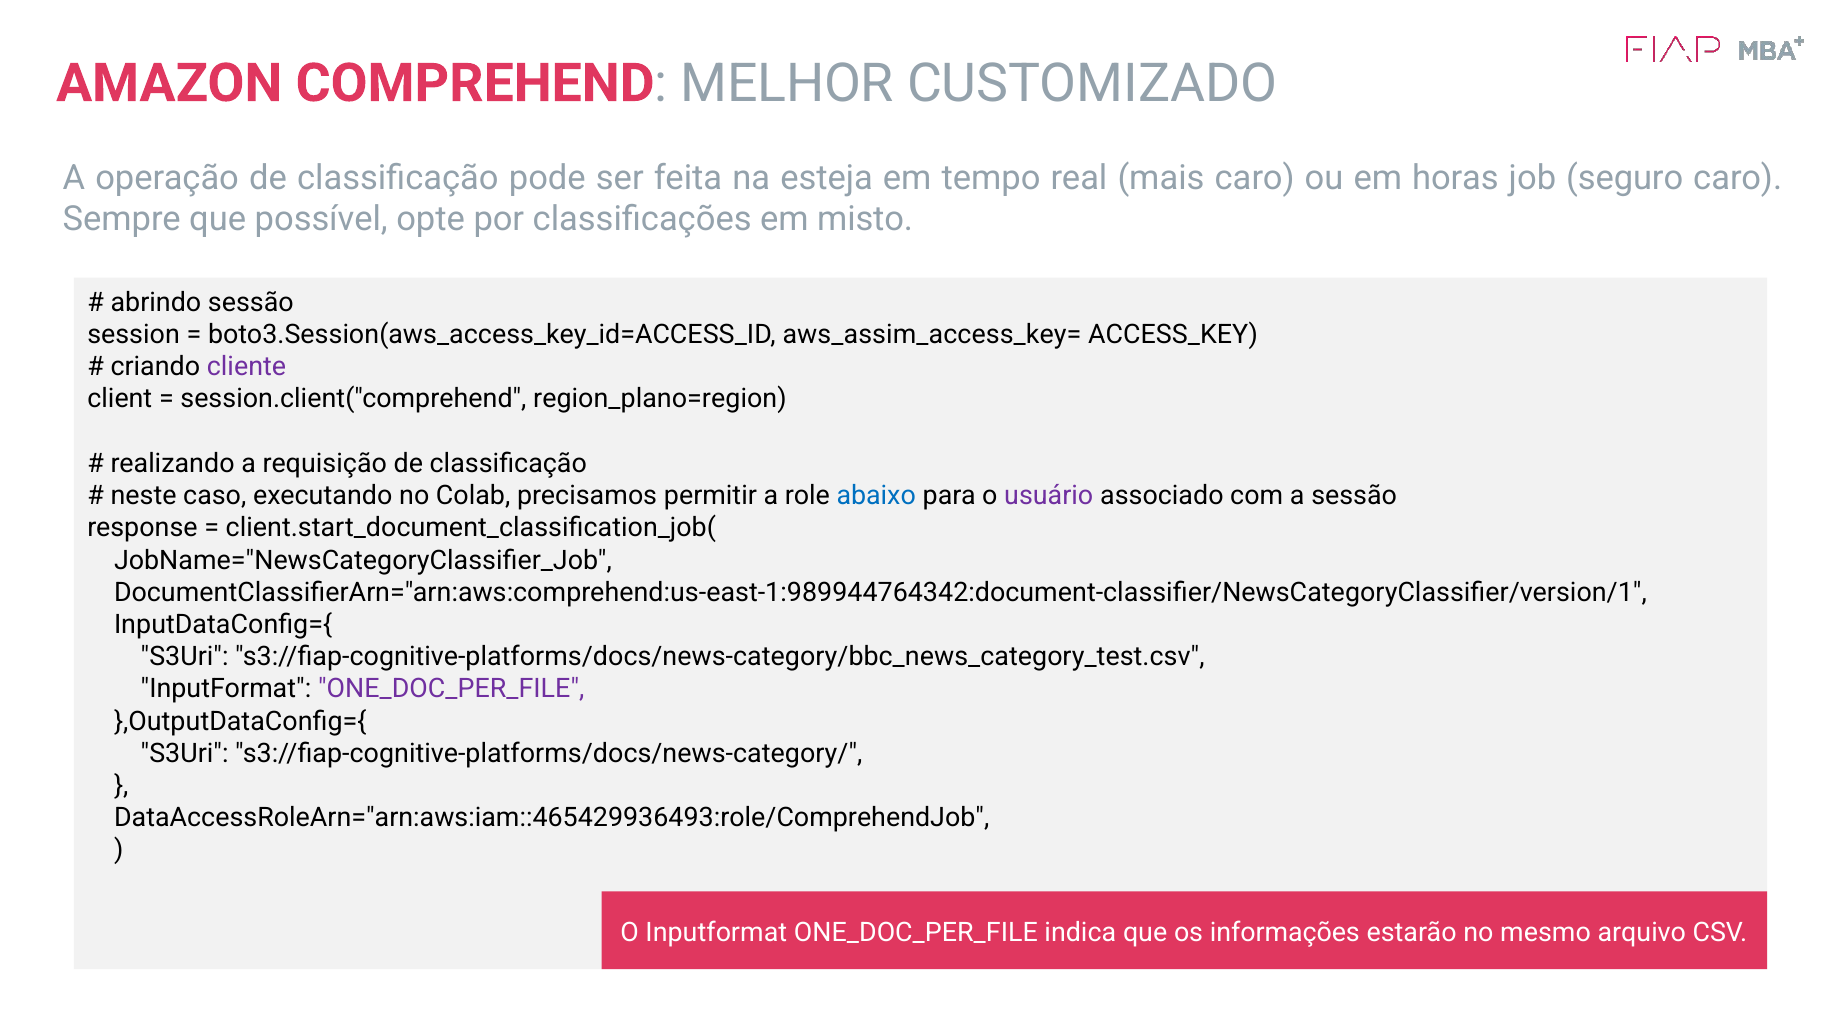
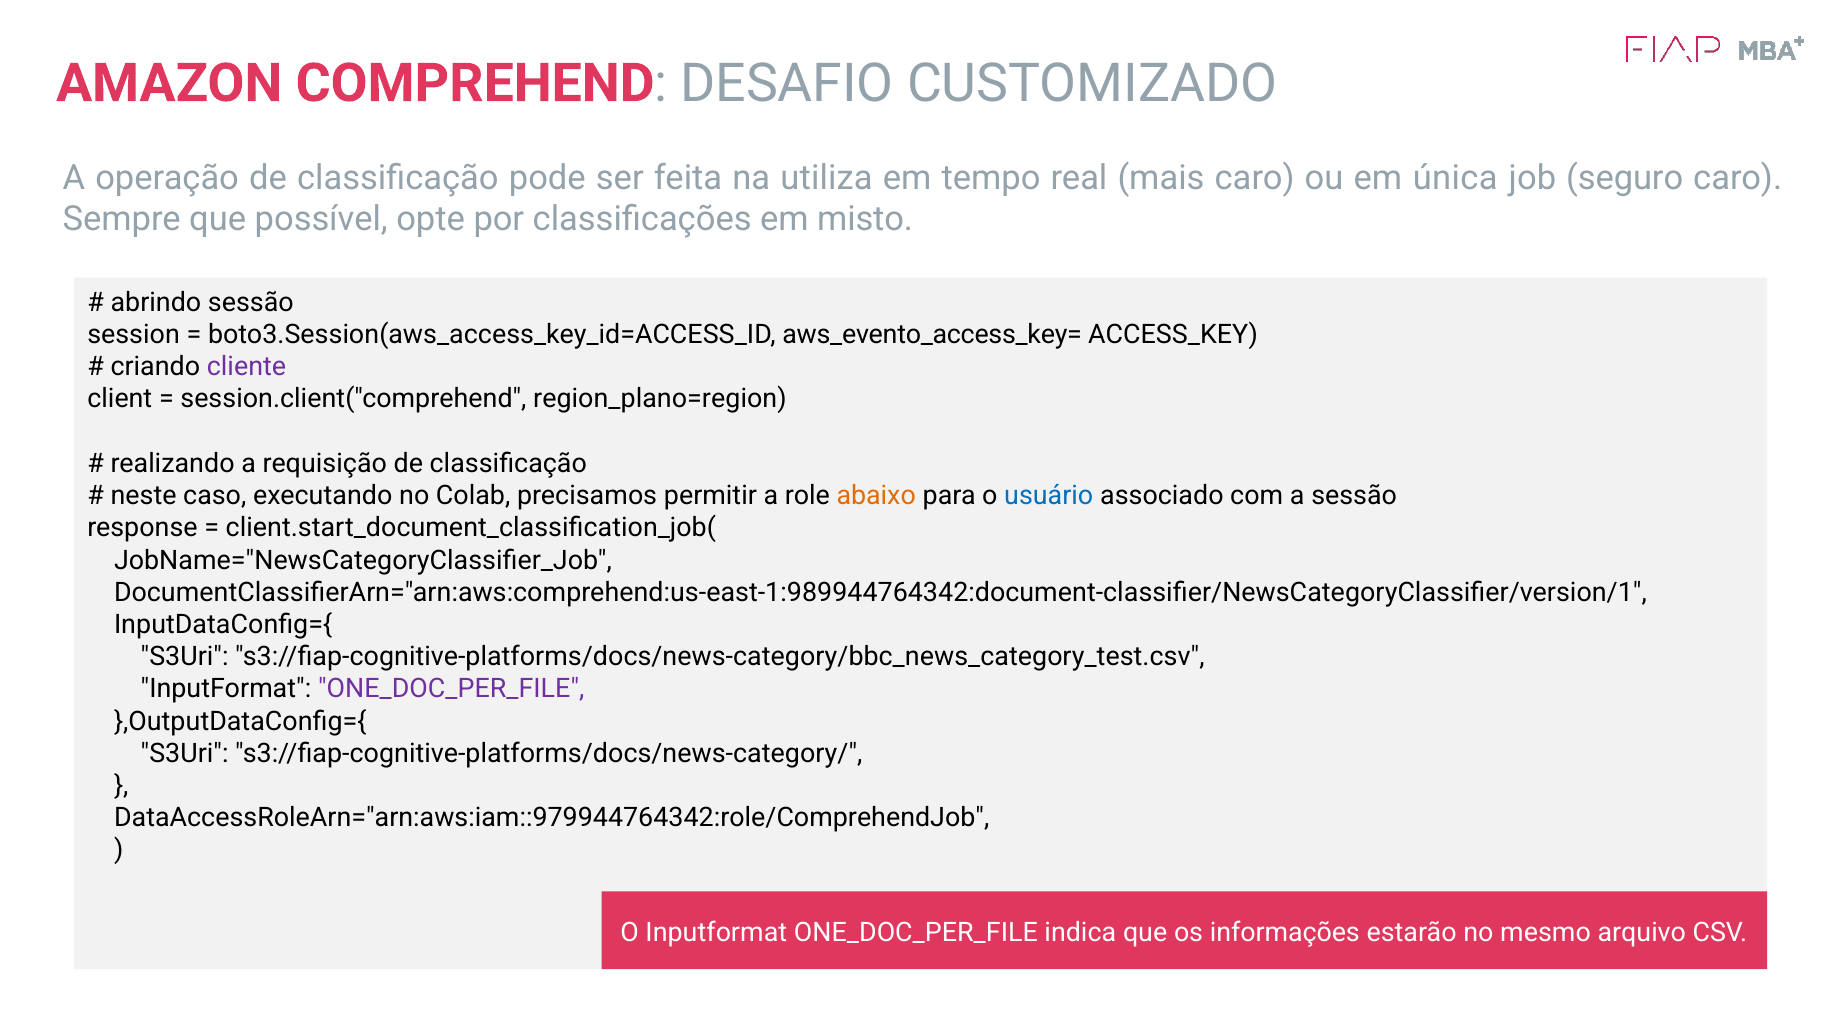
MELHOR: MELHOR -> DESAFIO (787, 83)
esteja: esteja -> utiliza (827, 178)
horas: horas -> única (1455, 178)
aws_assim_access_key=: aws_assim_access_key= -> aws_evento_access_key= (932, 335)
abaixo colour: blue -> orange (876, 496)
usuário colour: purple -> blue (1049, 496)
DataAccessRoleArn="arn:aws:iam::465429936493:role/ComprehendJob: DataAccessRoleArn="arn:aws:iam::465429936493:role/ComprehendJob -> DataAccessRoleArn="arn:aws:iam::979944764342:role/ComprehendJob (552, 818)
